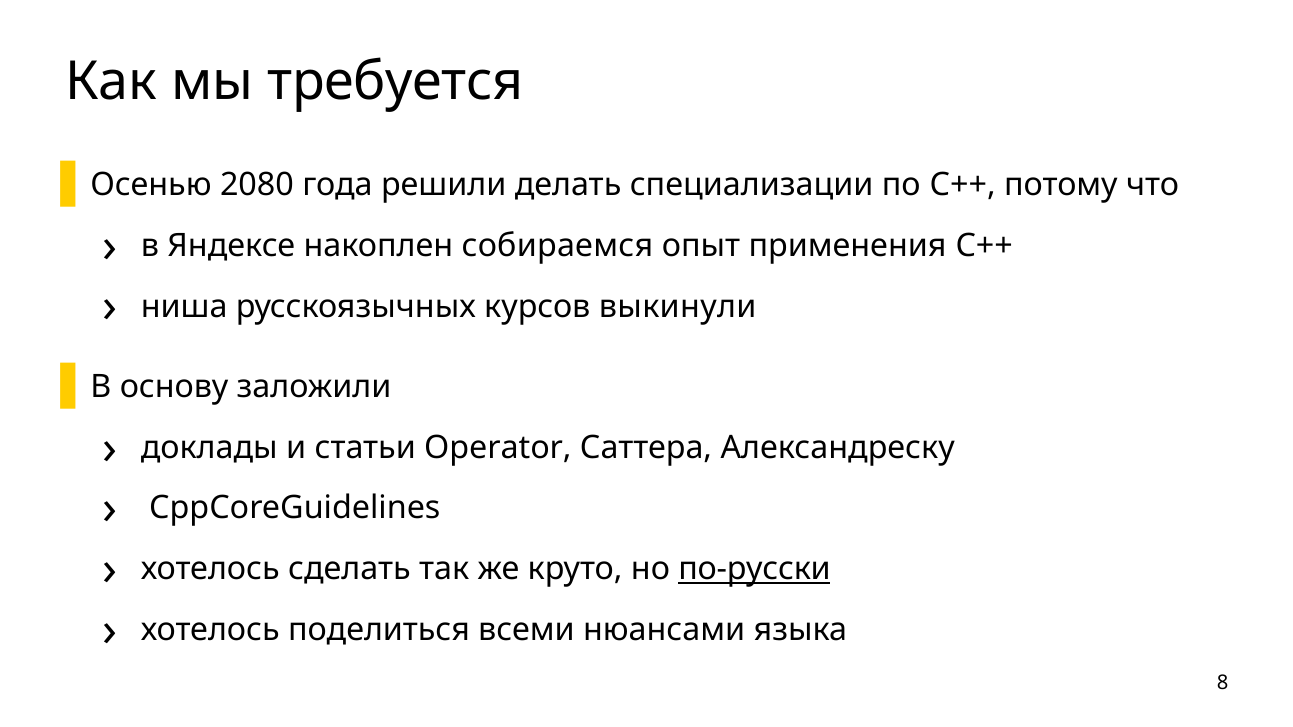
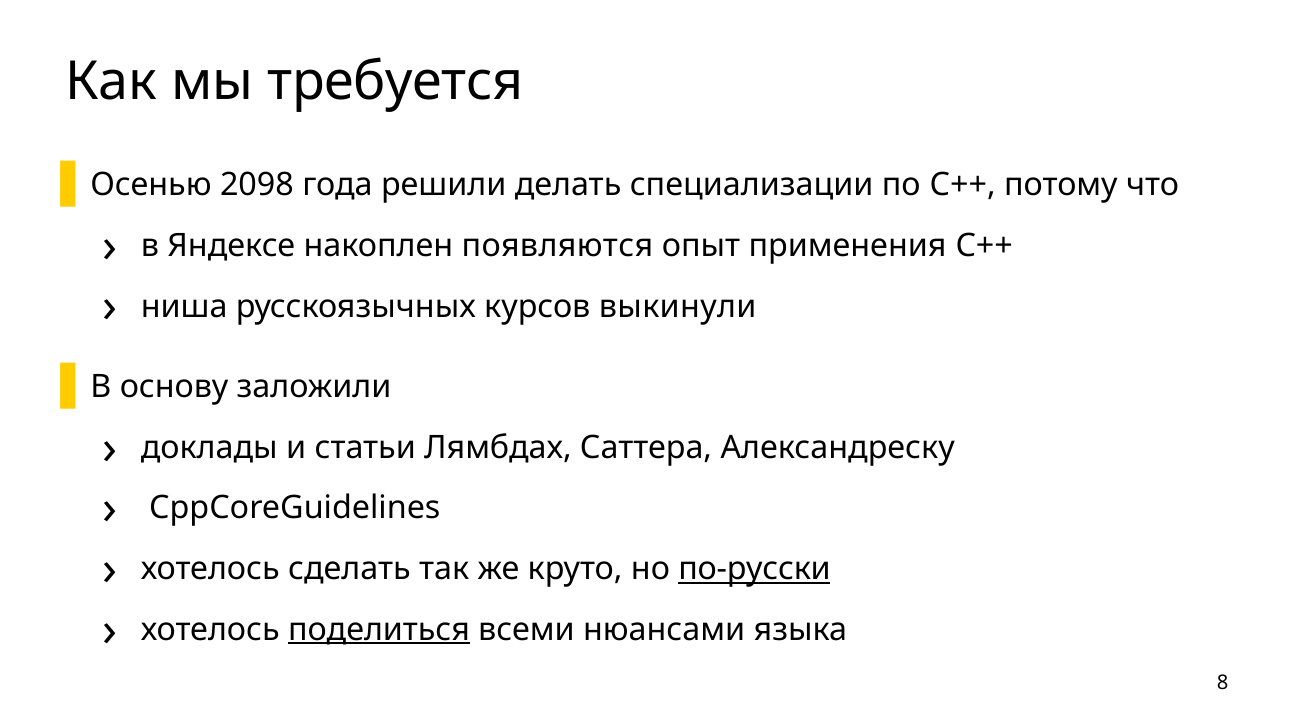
2080: 2080 -> 2098 (257, 185)
собираемся: собираемся -> появляются (557, 246)
Operator: Operator -> Лямбдах (498, 448)
поделиться underline: none -> present (379, 630)
